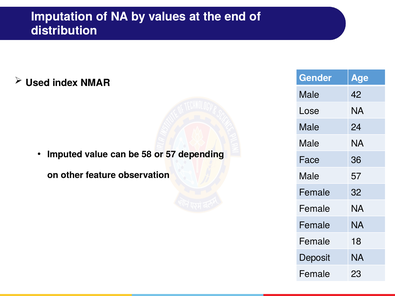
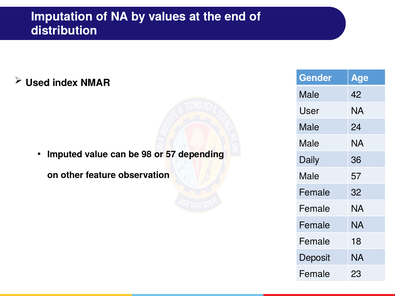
Lose: Lose -> User (309, 111)
58: 58 -> 98 (147, 155)
Face: Face -> Daily (309, 160)
